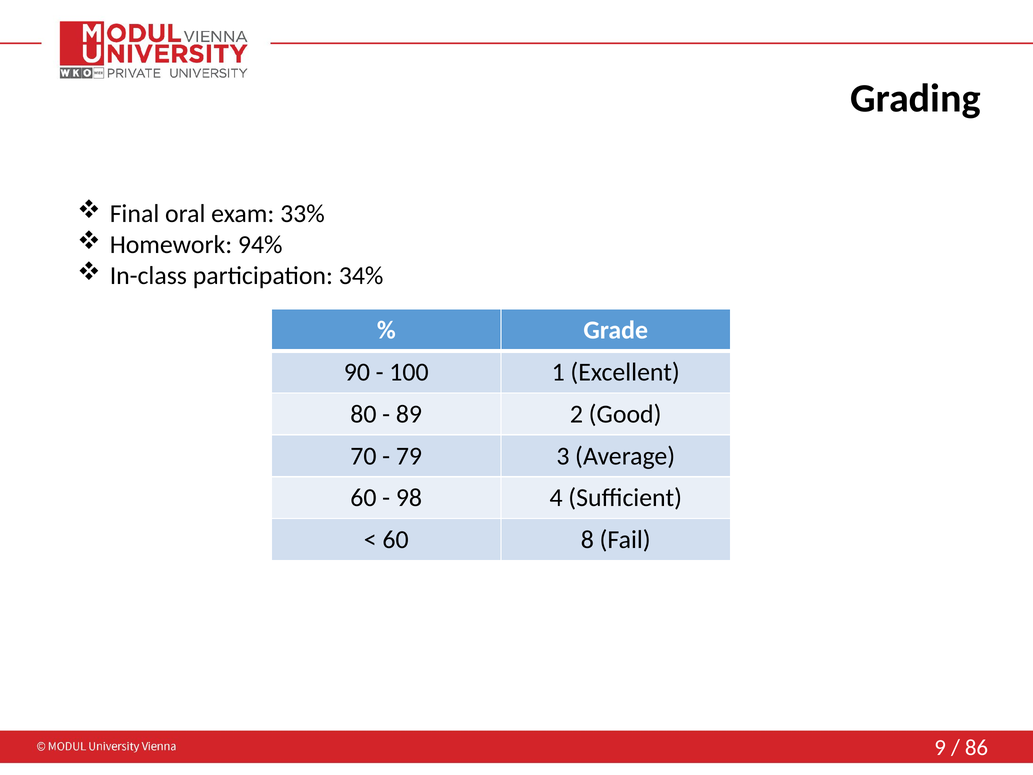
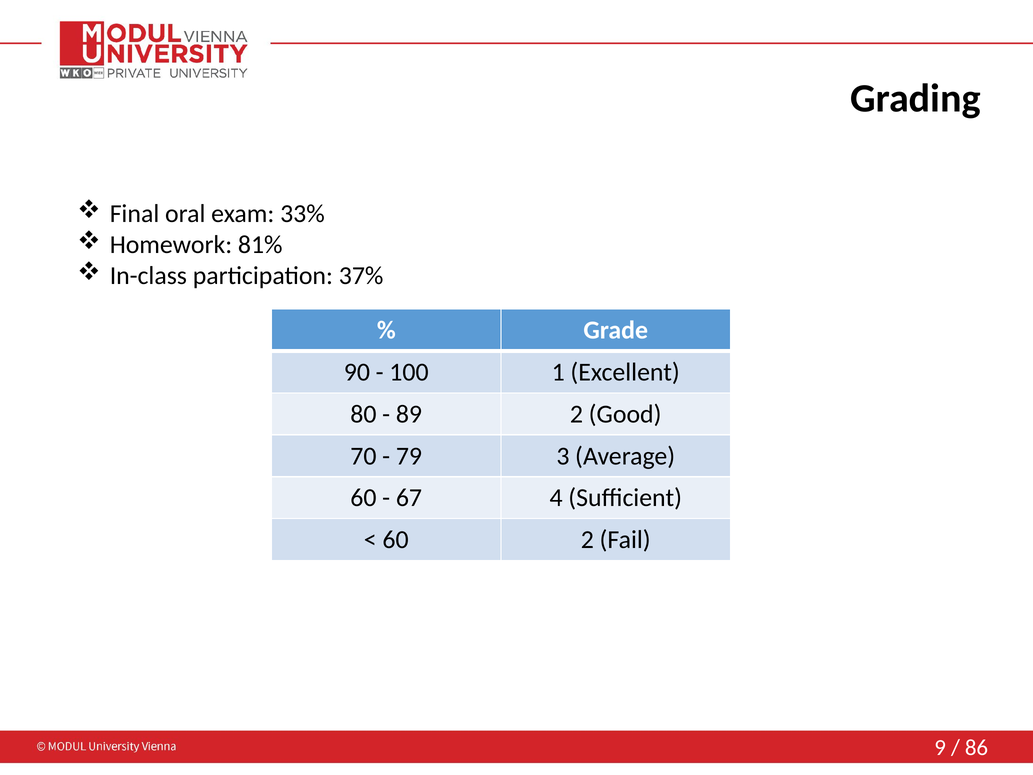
94%: 94% -> 81% (260, 245)
34%: 34% -> 37% (361, 276)
98: 98 -> 67 (409, 498)
60 8: 8 -> 2 (587, 540)
